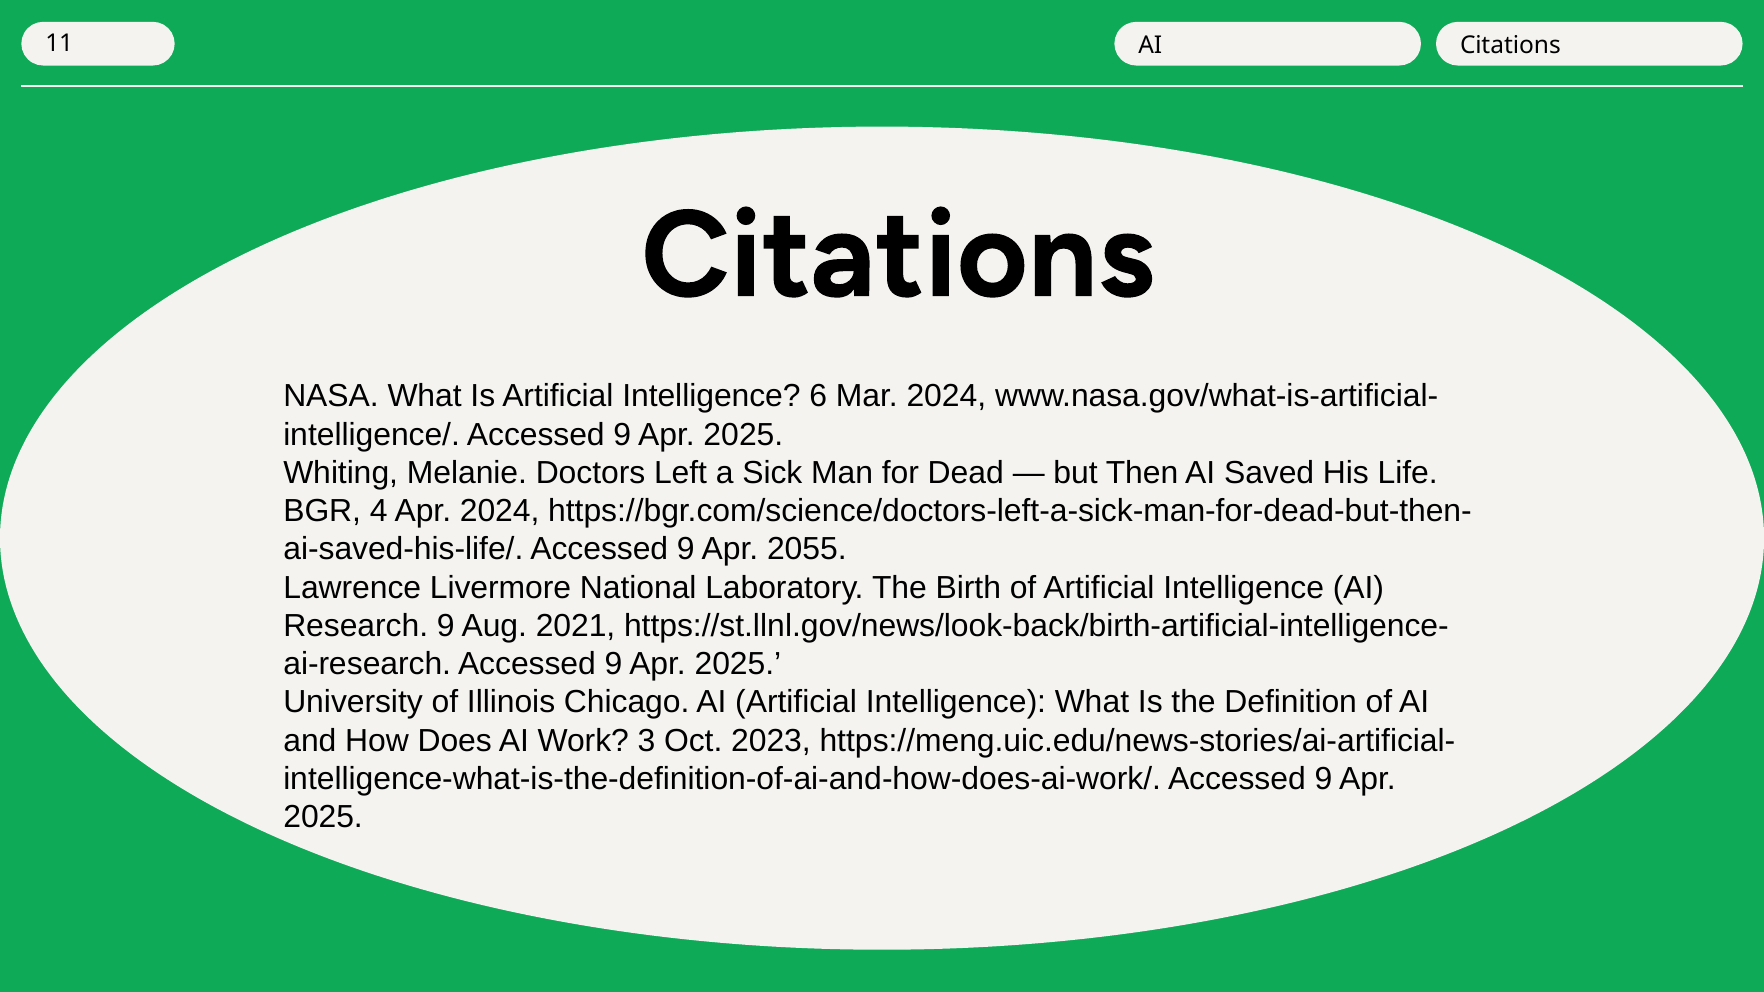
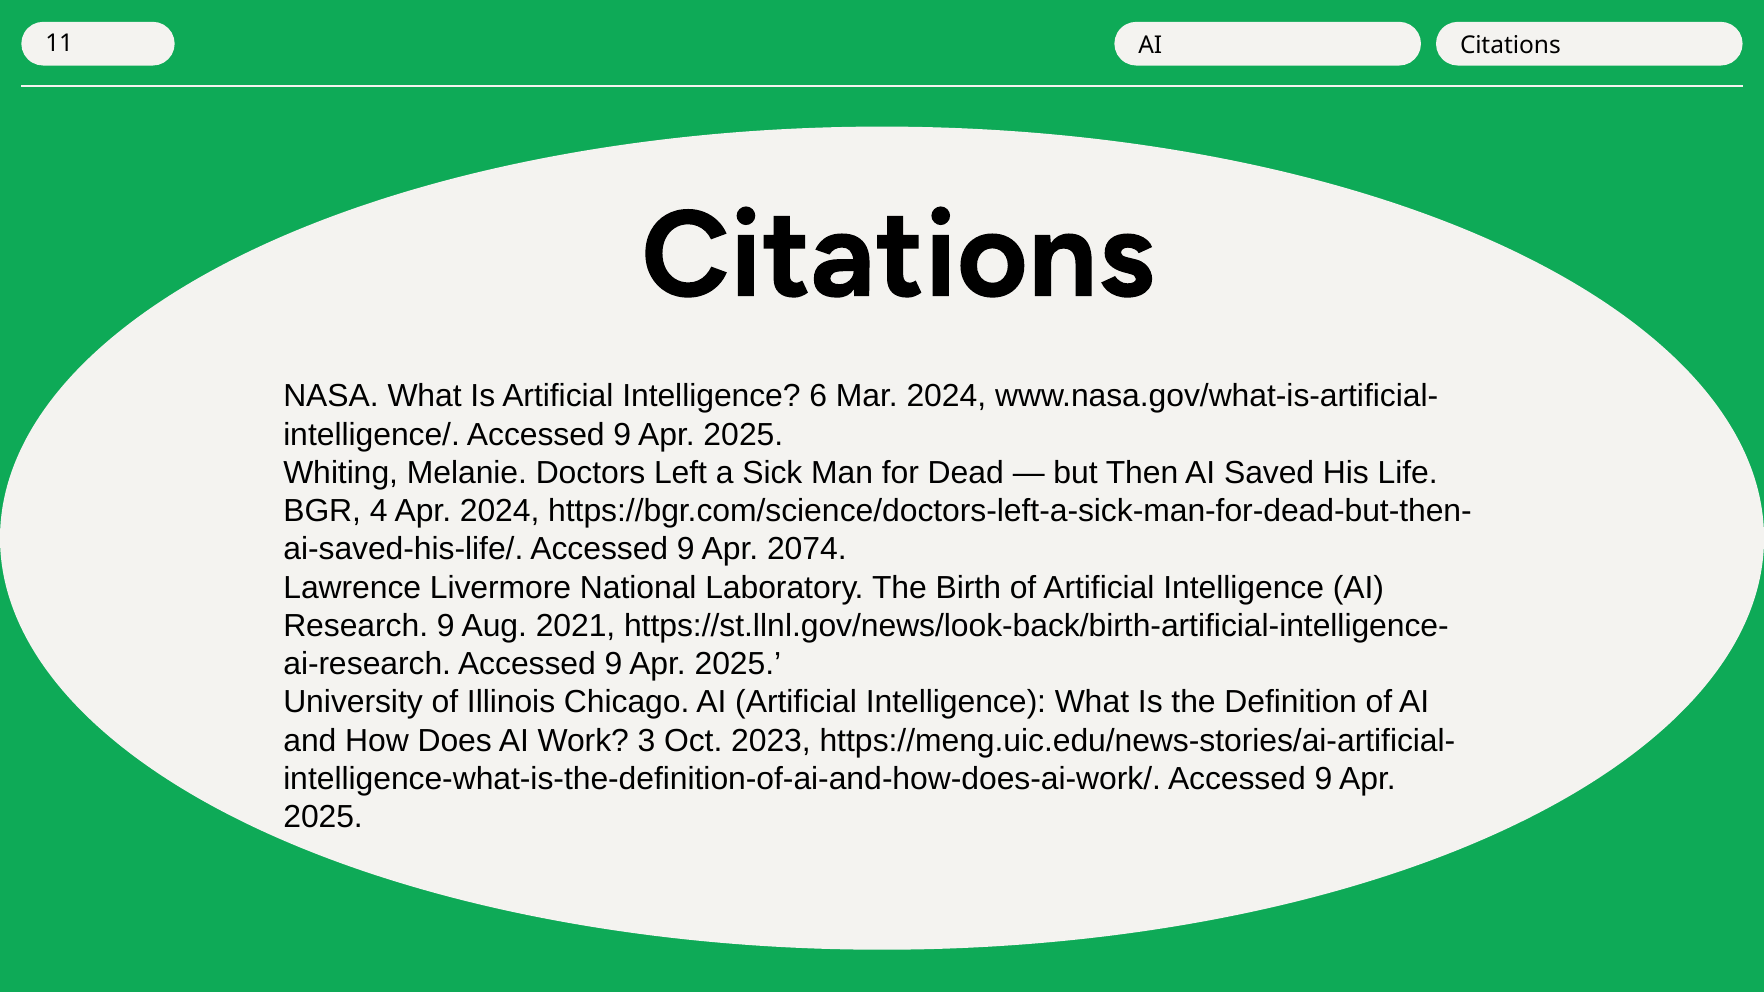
2055: 2055 -> 2074 (807, 549)
